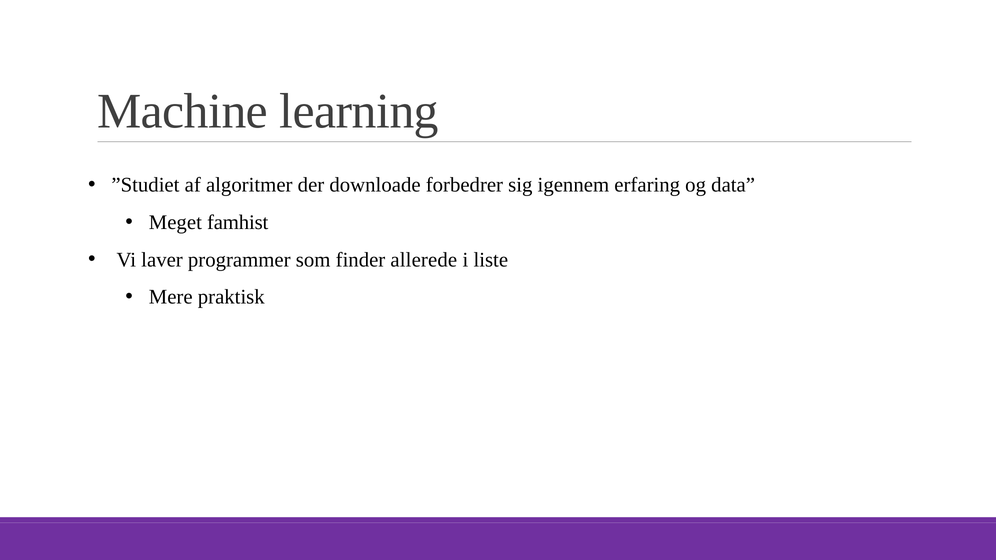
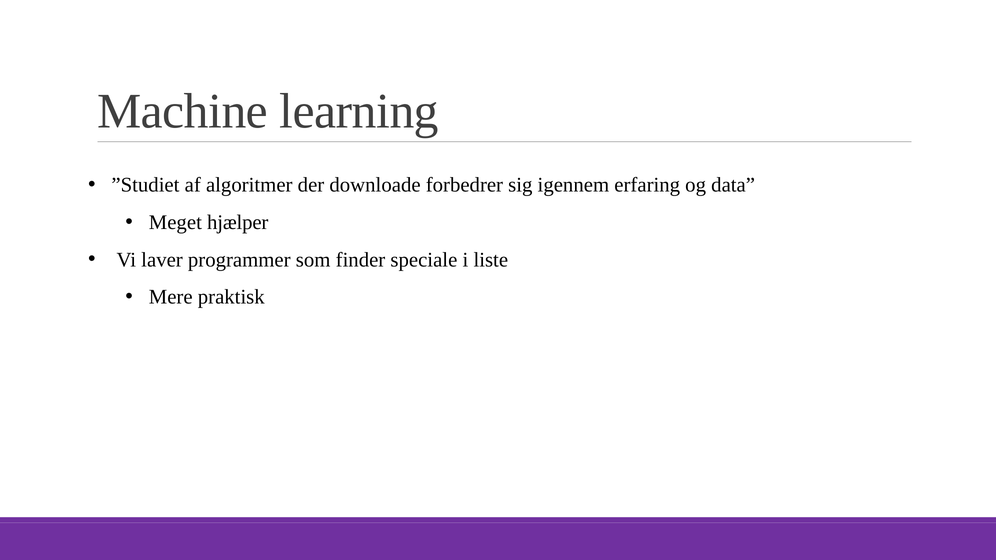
famhist: famhist -> hjælper (238, 223)
allerede: allerede -> speciale (424, 260)
